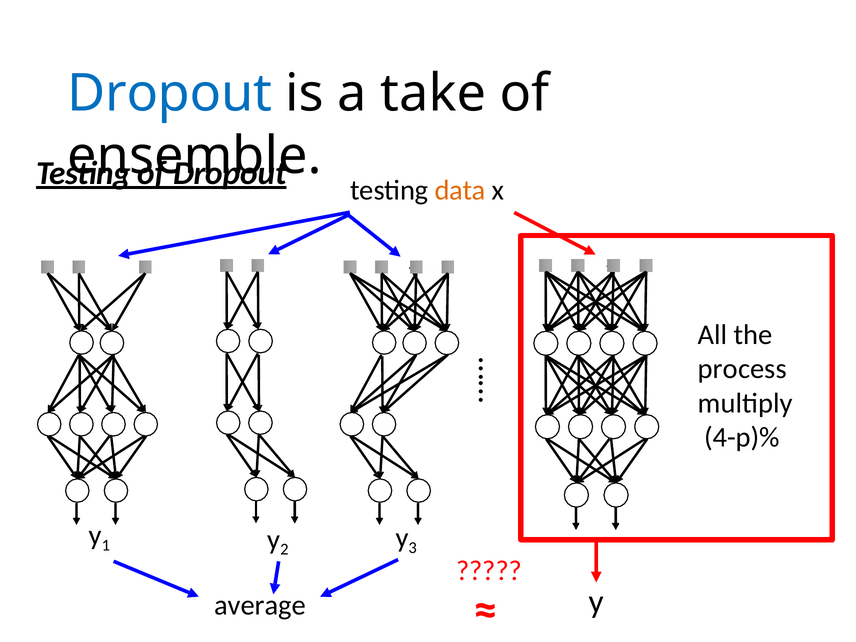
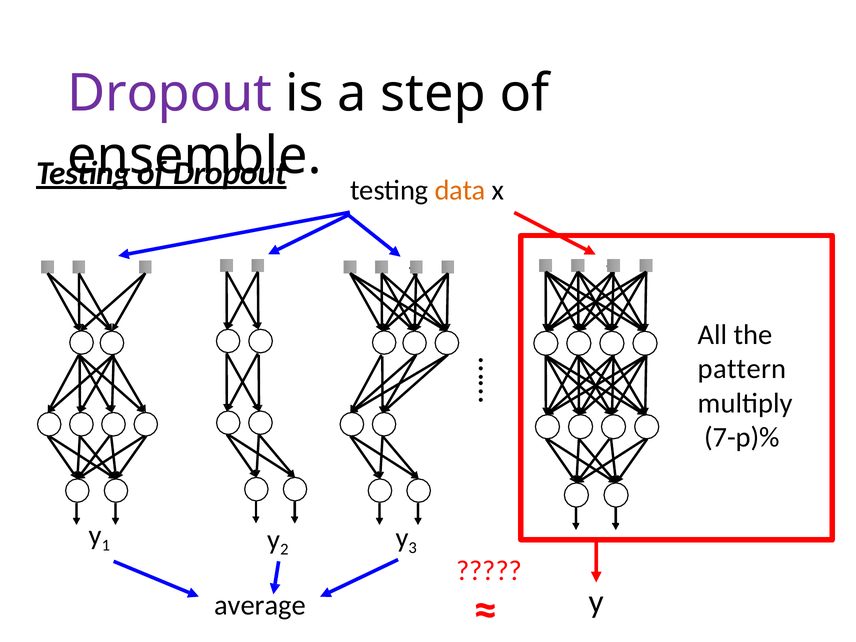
Dropout colour: blue -> purple (170, 93)
take: take -> step (433, 93)
process: process -> pattern (742, 369)
4-p)%: 4-p)% -> 7-p)% (742, 437)
